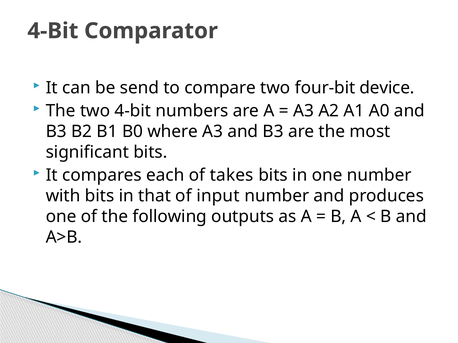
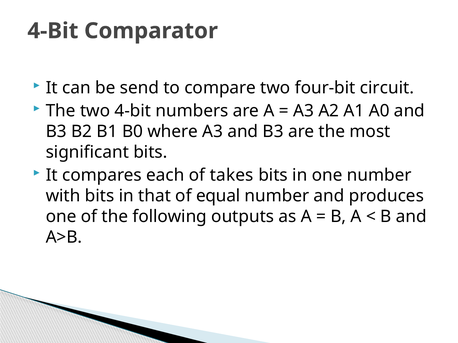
device: device -> circuit (387, 88)
input: input -> equal (218, 196)
